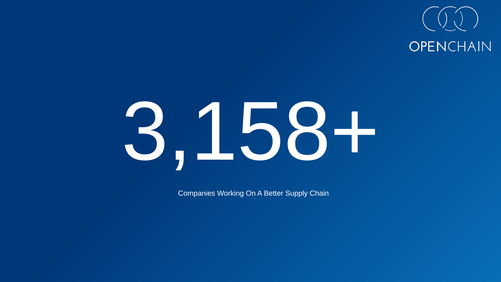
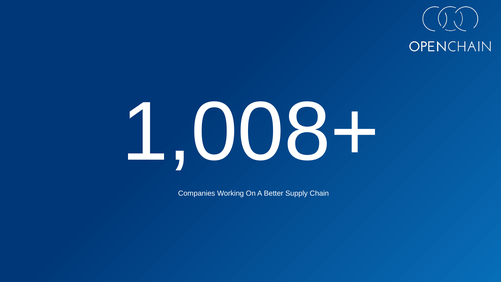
3,158+: 3,158+ -> 1,008+ (250, 132)
